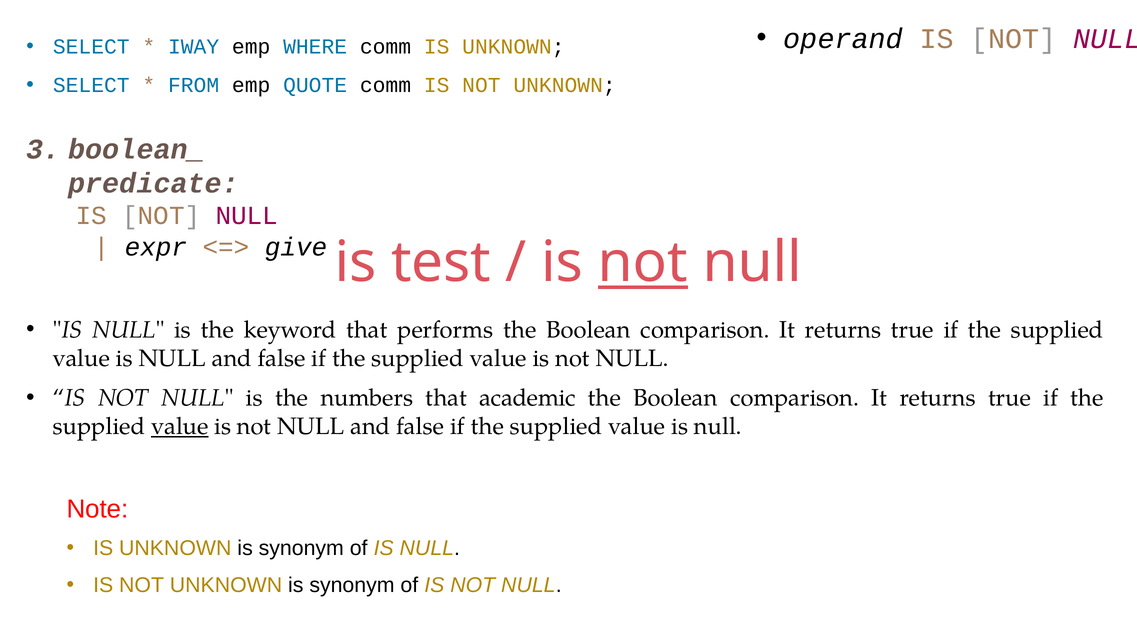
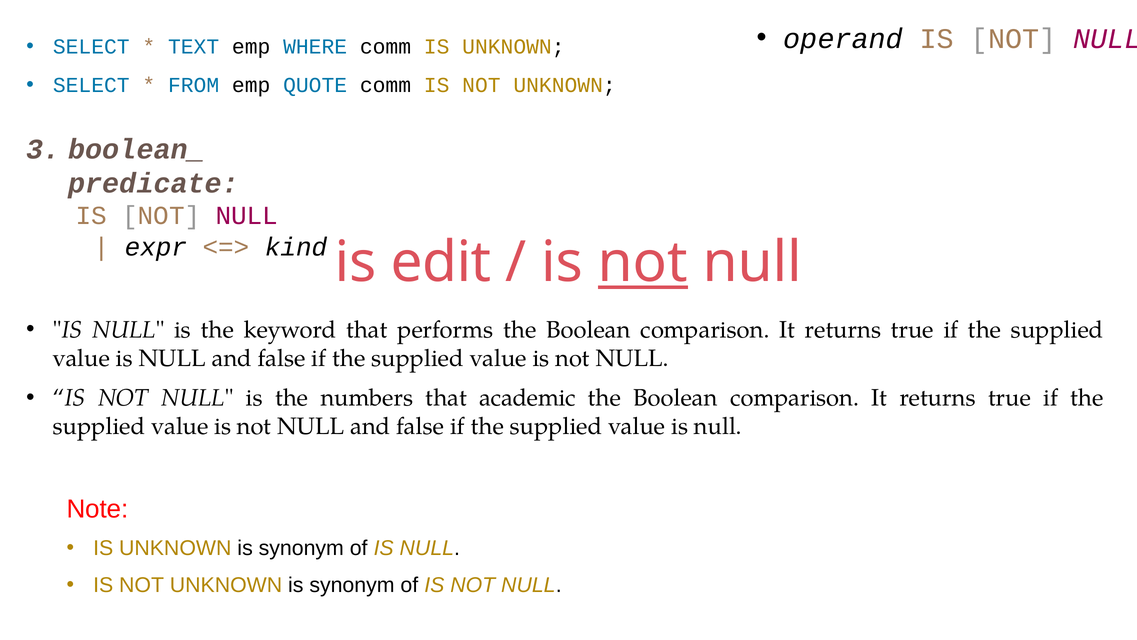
IWAY: IWAY -> TEXT (194, 47)
give: give -> kind (296, 247)
test: test -> edit (441, 263)
value underline: present -> none (180, 426)
